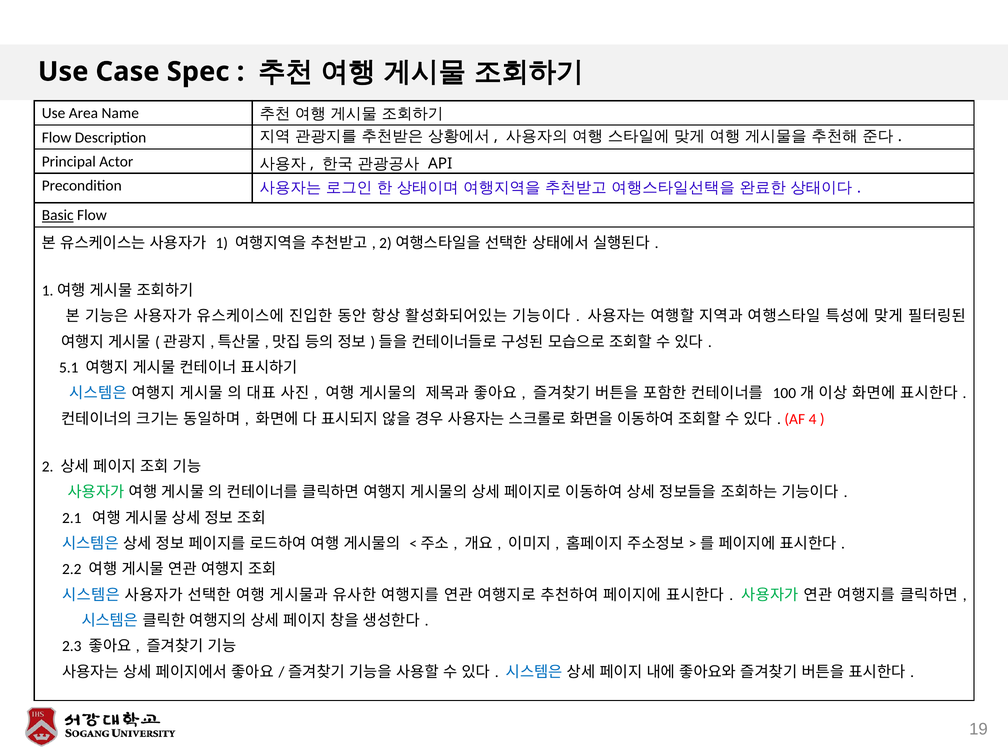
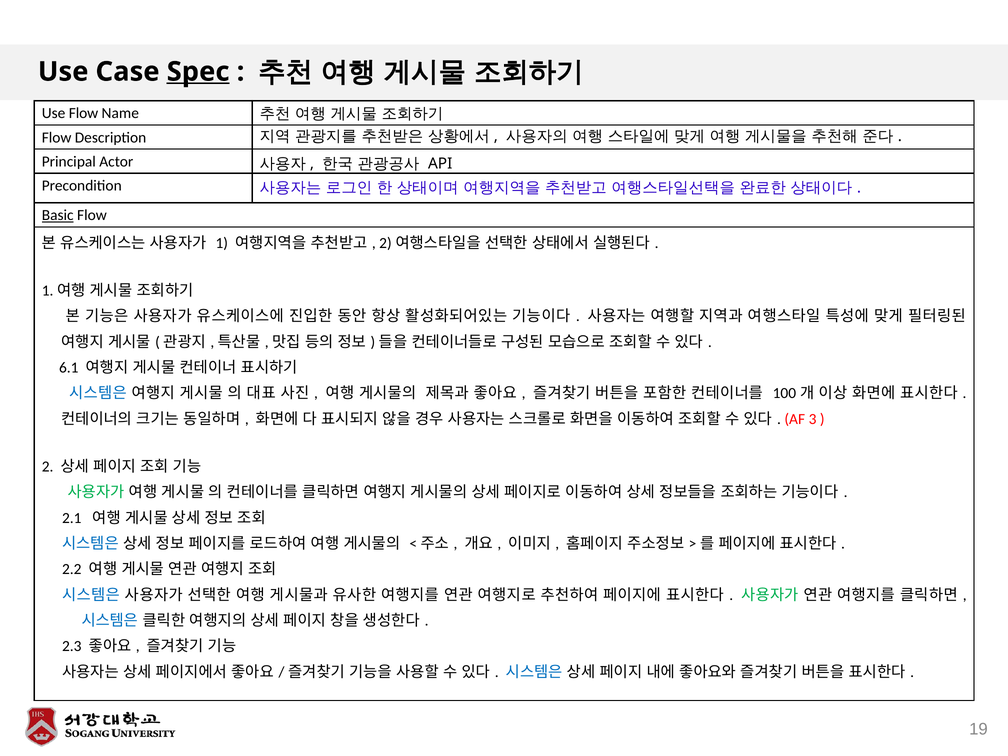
Spec underline: none -> present (198, 72)
Use Area: Area -> Flow (83, 113)
5.1: 5.1 -> 6.1 (69, 368)
4: 4 -> 3 (813, 419)
